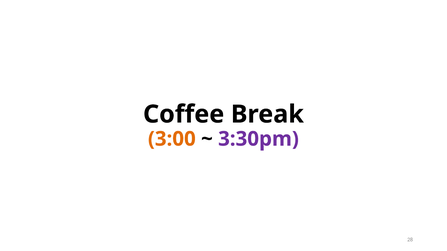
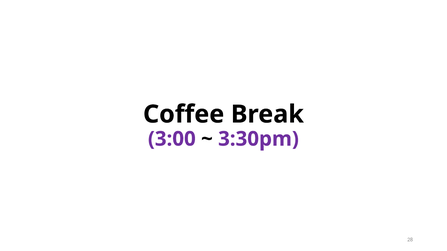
3:00 colour: orange -> purple (172, 139)
